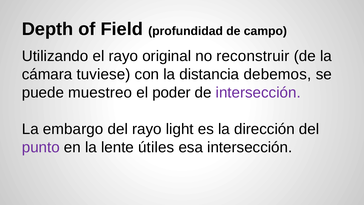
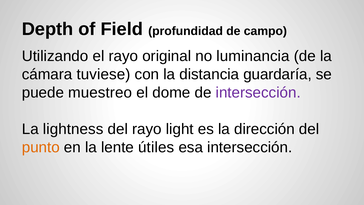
reconstruir: reconstruir -> luminancia (253, 56)
debemos: debemos -> guardaría (278, 74)
poder: poder -> dome (171, 93)
embargo: embargo -> lightness (73, 129)
punto colour: purple -> orange (41, 147)
